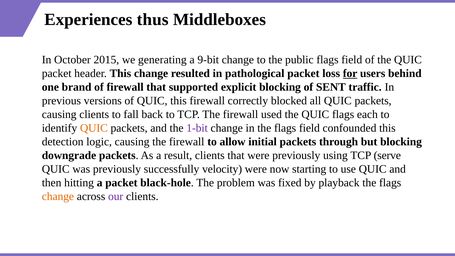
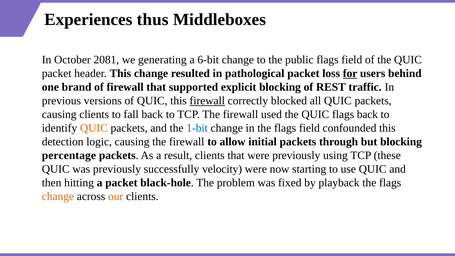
2015: 2015 -> 2081 (106, 60)
9-bit: 9-bit -> 6-bit (208, 60)
SENT: SENT -> REST (331, 87)
firewall underline: none -> present (207, 101)
flags each: each -> back (367, 114)
1-bit colour: purple -> blue (197, 128)
downgrade: downgrade -> percentage (69, 155)
serve: serve -> these (387, 155)
our colour: purple -> orange (116, 196)
